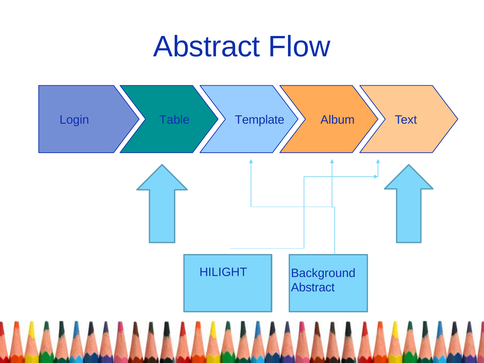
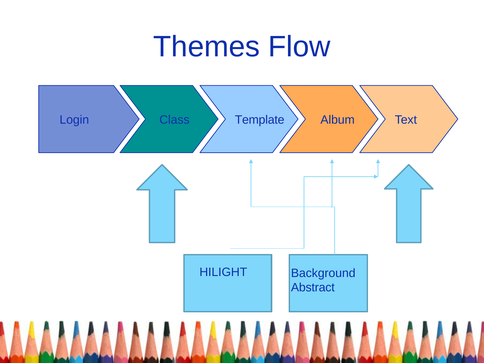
Abstract: Abstract -> Themes (207, 47)
Table: Table -> Class (174, 120)
